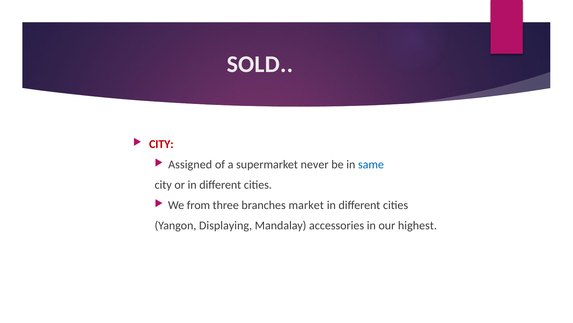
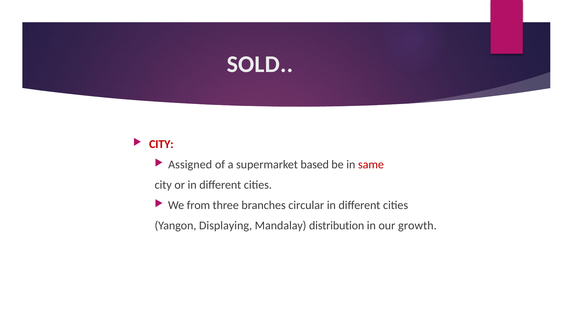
never: never -> based (315, 164)
same colour: blue -> red (371, 164)
market: market -> circular (306, 205)
accessories: accessories -> distribution (337, 225)
highest: highest -> growth (417, 225)
